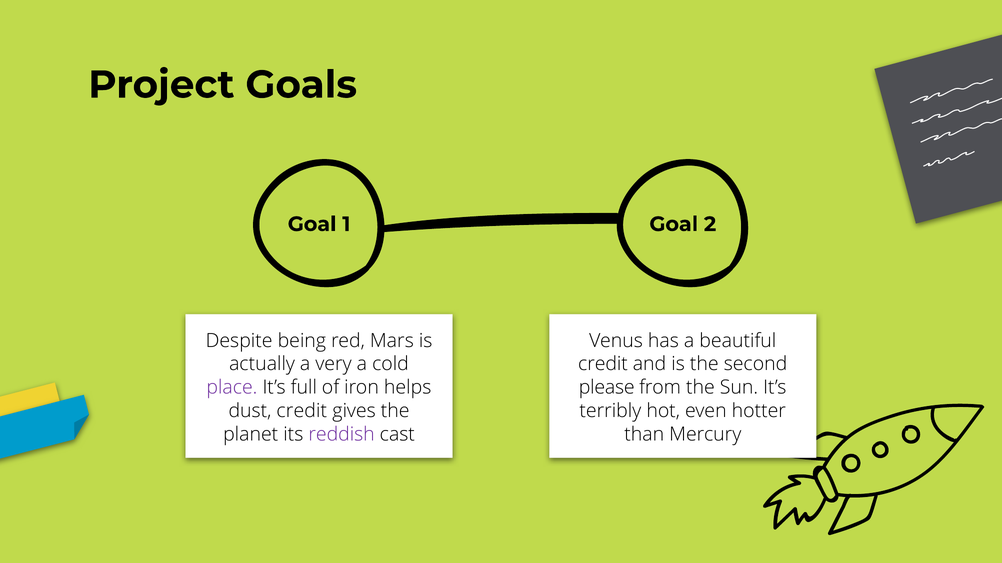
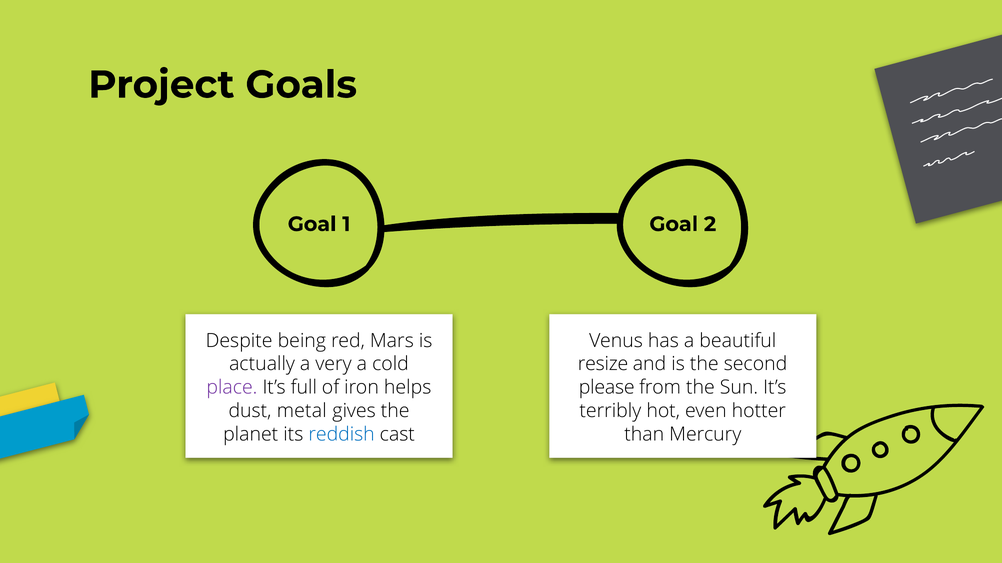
credit: credit -> resize (603, 364)
dust credit: credit -> metal (302, 411)
reddish colour: purple -> blue (342, 435)
